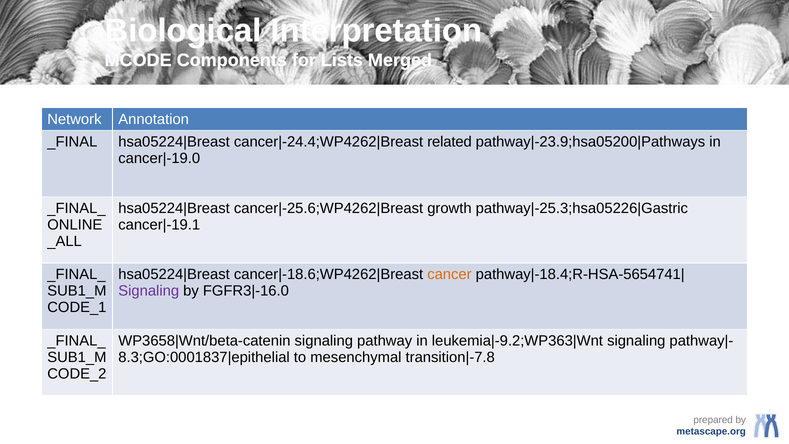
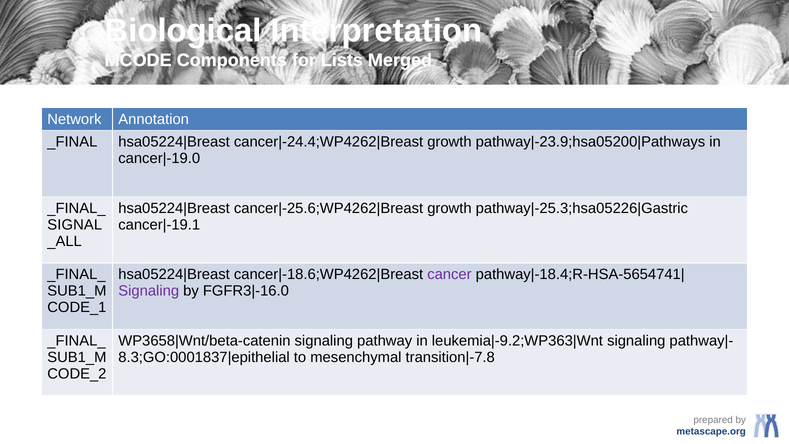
related: related -> growth (449, 142)
ONLINE: ONLINE -> SIGNAL (75, 225)
cancer colour: orange -> purple (449, 274)
